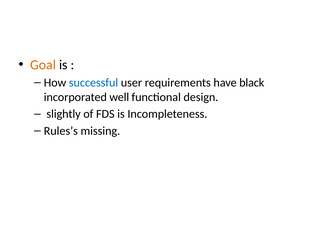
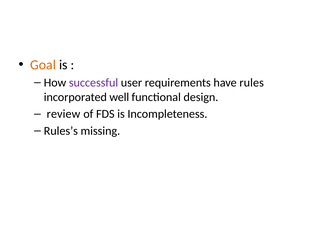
successful colour: blue -> purple (94, 83)
black: black -> rules (252, 83)
slightly: slightly -> review (63, 114)
